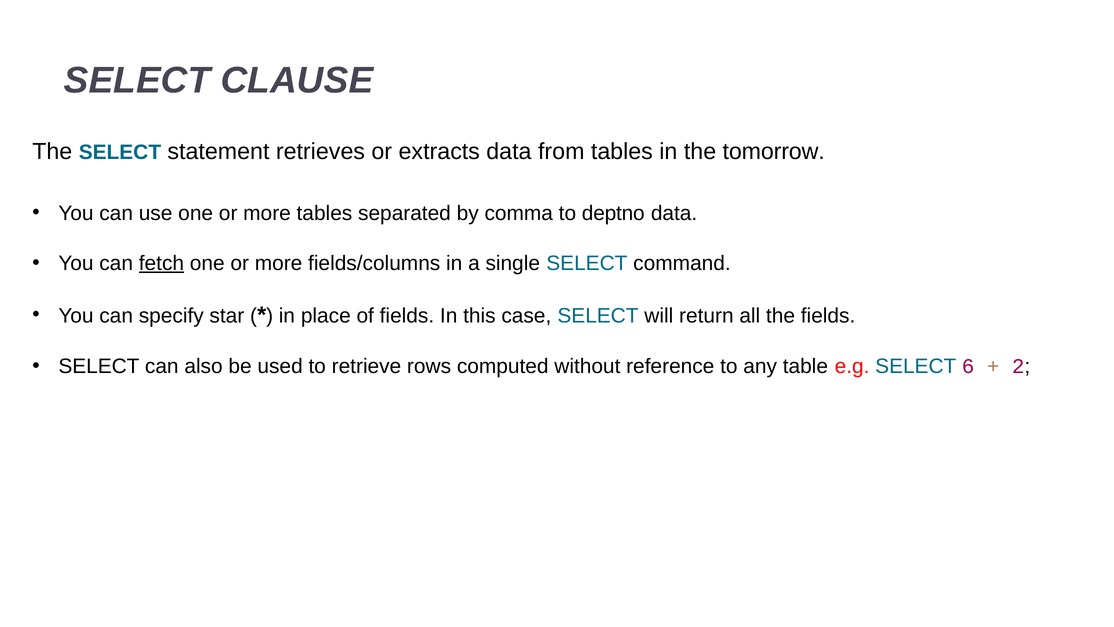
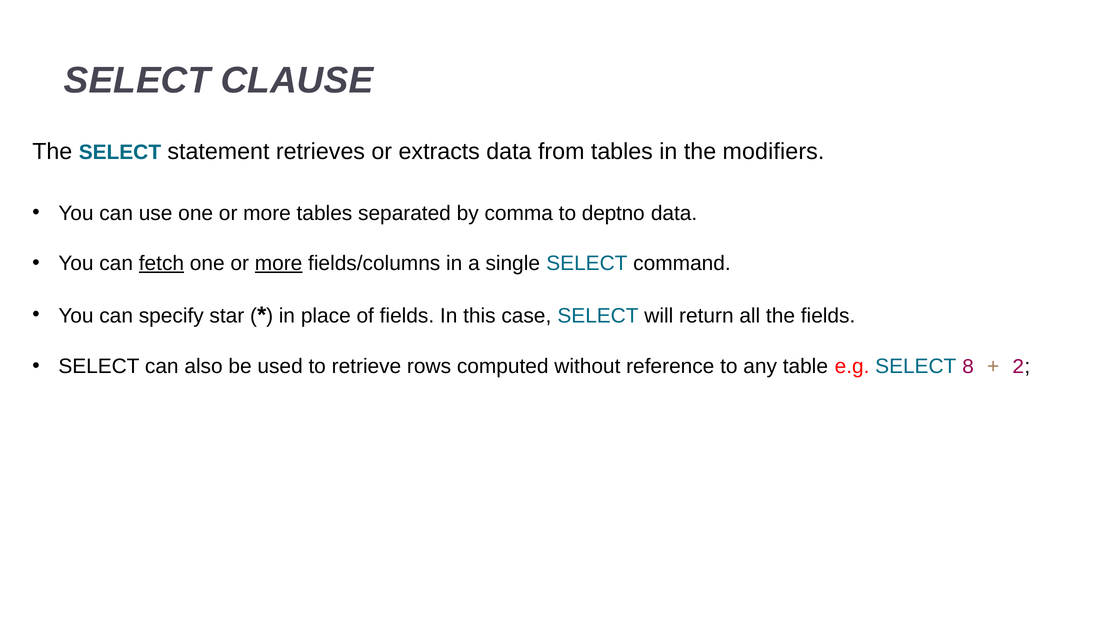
tomorrow: tomorrow -> modifiers (774, 151)
more underline: none -> present (279, 263)
6: 6 -> 8 (968, 366)
